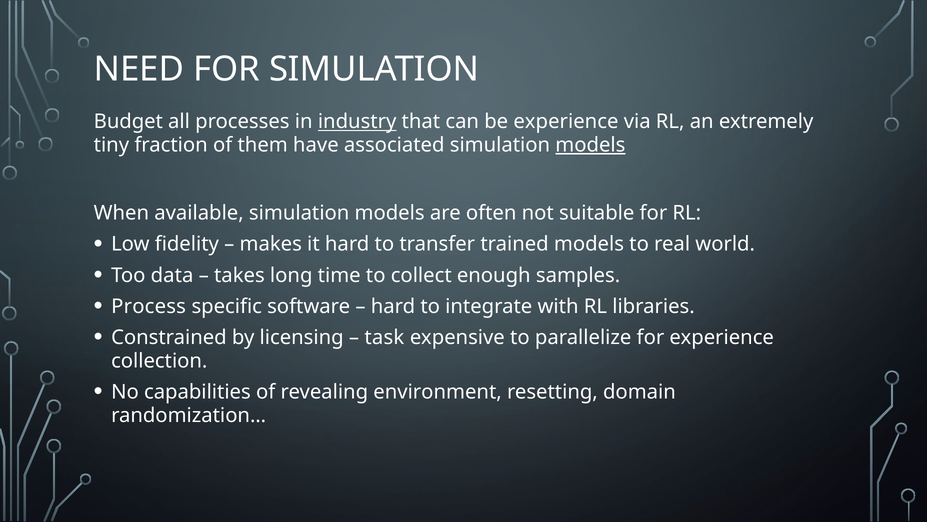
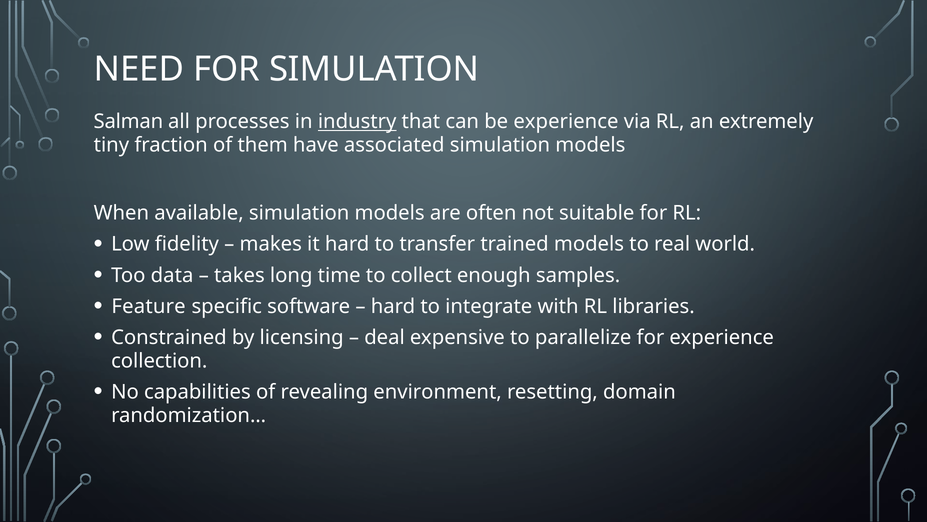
Budget: Budget -> Salman (128, 122)
models underline: present -> none (590, 145)
Process: Process -> Feature (149, 306)
task: task -> deal (384, 337)
